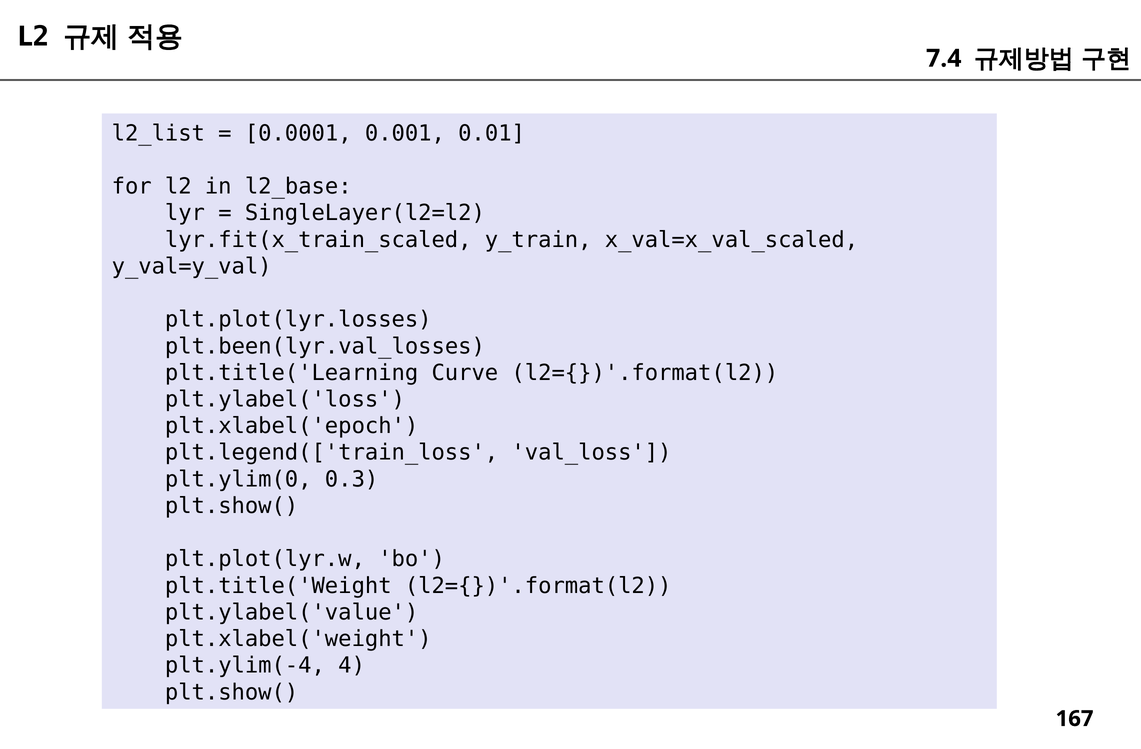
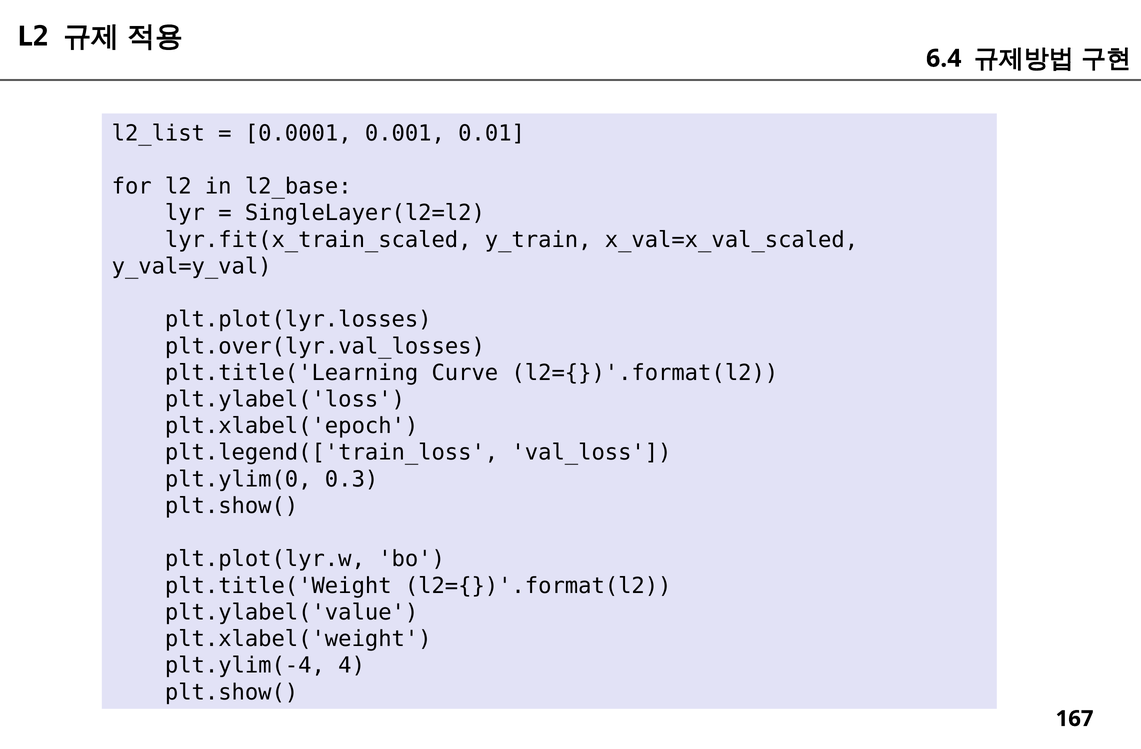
7.4: 7.4 -> 6.4 (944, 58)
plt.been(lyr.val_losses: plt.been(lyr.val_losses -> plt.over(lyr.val_losses (325, 346)
